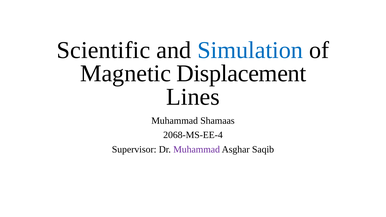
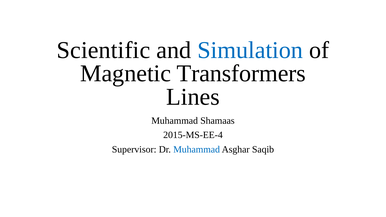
Displacement: Displacement -> Transformers (241, 74)
2068-MS-EE-4: 2068-MS-EE-4 -> 2015-MS-EE-4 (193, 135)
Muhammad colour: purple -> blue (197, 150)
